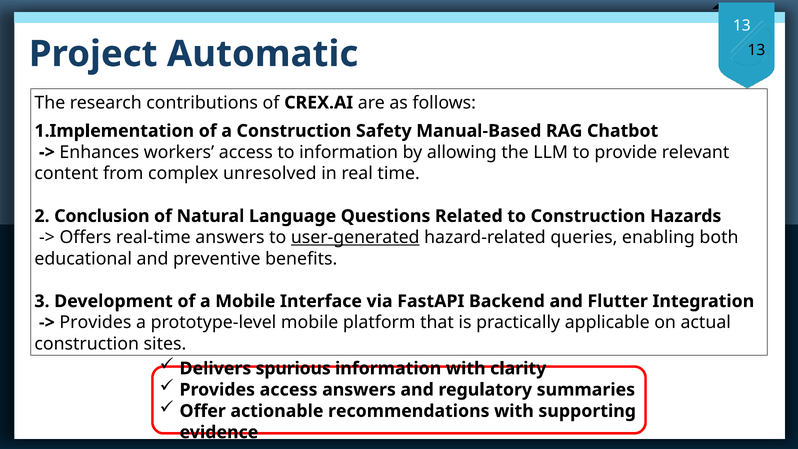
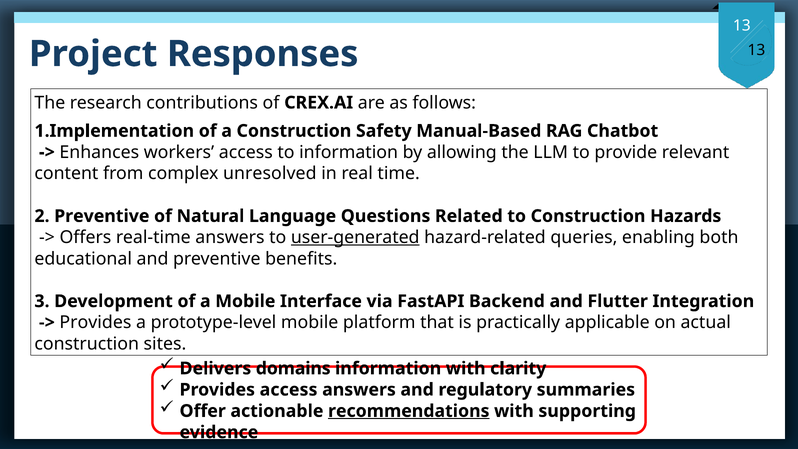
Automatic: Automatic -> Responses (263, 54)
2 Conclusion: Conclusion -> Preventive (102, 216)
spurious: spurious -> domains (293, 368)
recommendations underline: none -> present (409, 411)
